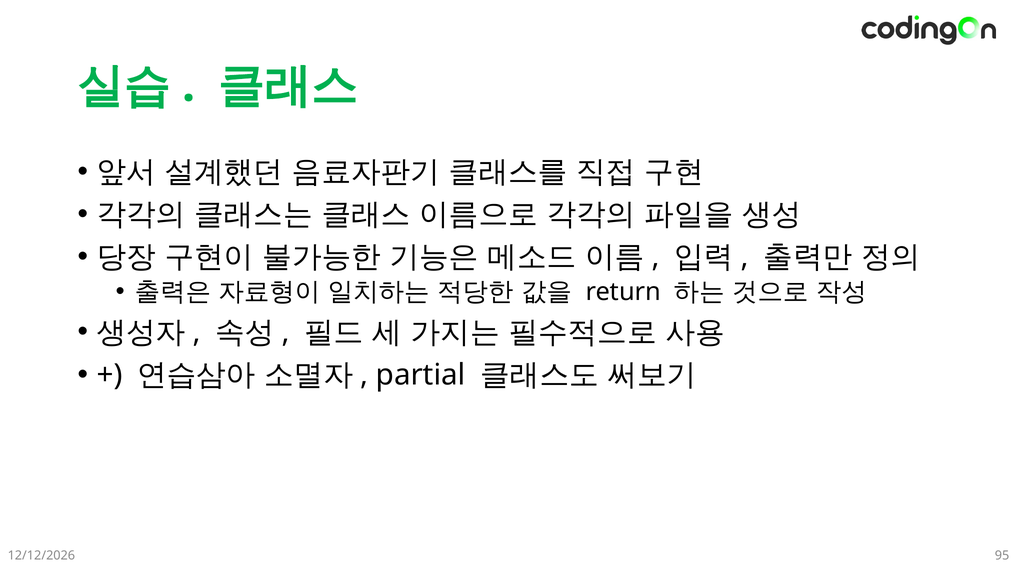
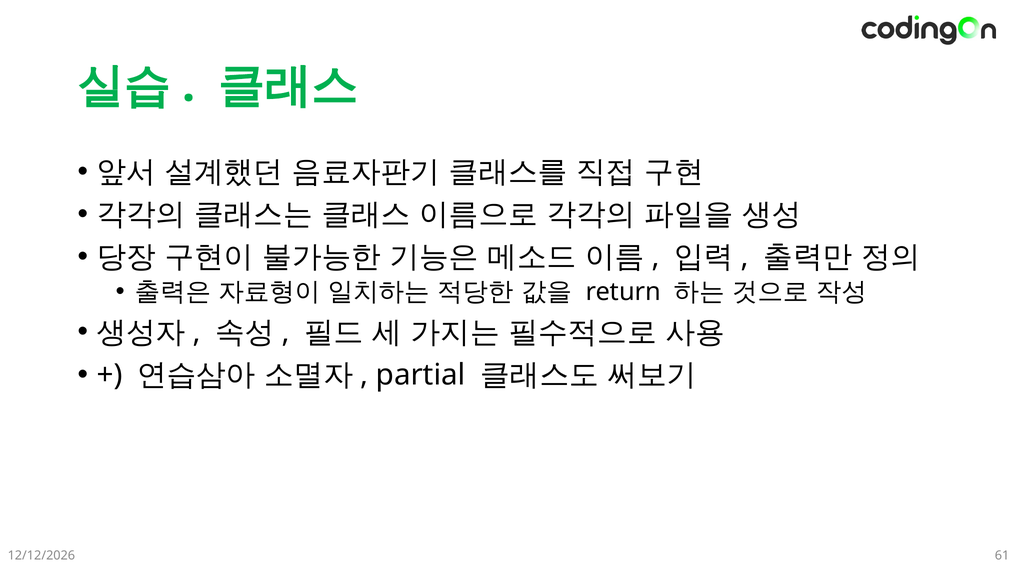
95: 95 -> 61 (1002, 556)
